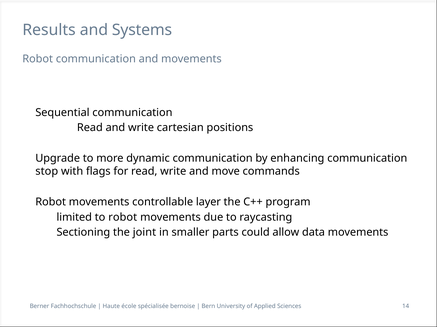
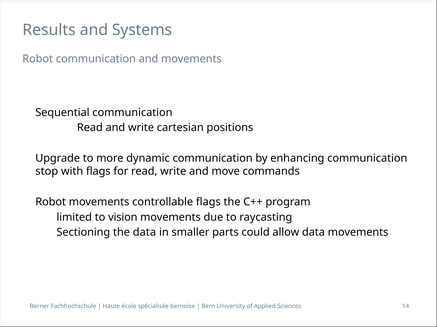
controllable layer: layer -> flags (208, 202)
to robot: robot -> vision (123, 218)
the joint: joint -> data (144, 233)
